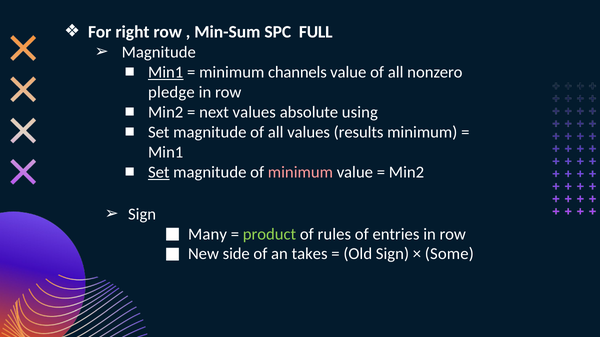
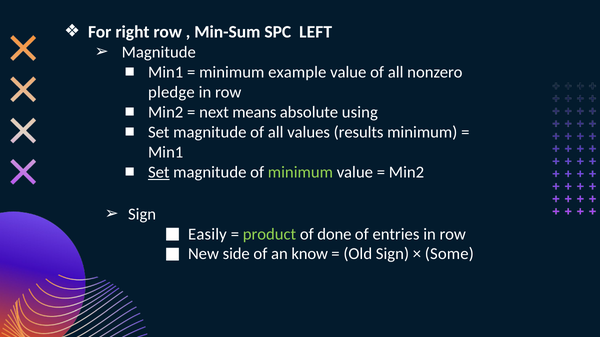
FULL: FULL -> LEFT (316, 32)
Min1 underline: present -> none (166, 72)
channels: channels -> example (297, 72)
next values: values -> means (254, 112)
minimum colour: pink -> light green (300, 172)
Many: Many -> Easily (207, 234)
rules: rules -> done (334, 234)
takes: takes -> know (310, 254)
